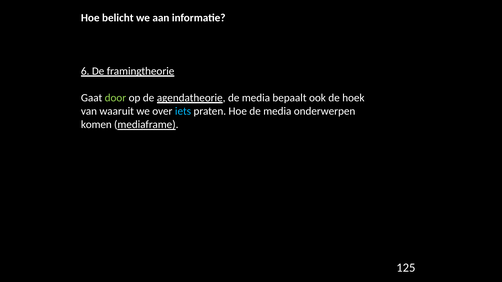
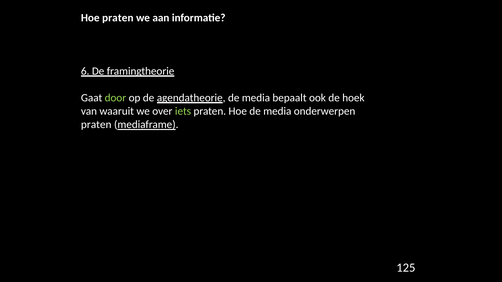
Hoe belicht: belicht -> praten (118, 18)
iets colour: light blue -> light green (183, 111)
komen: komen -> praten (96, 125)
